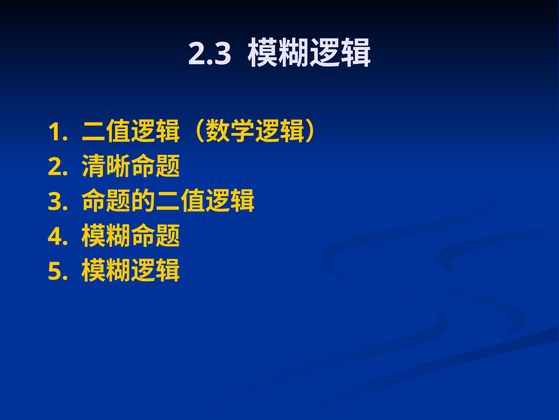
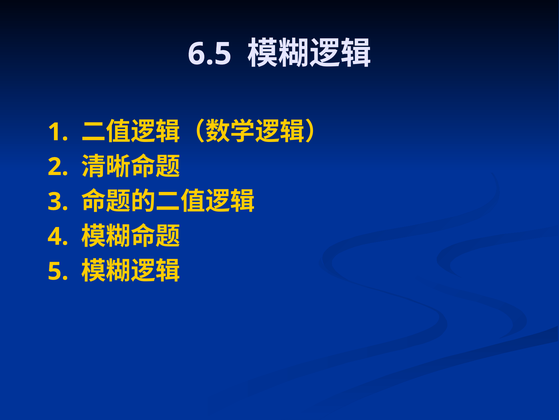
2.3: 2.3 -> 6.5 (210, 54)
